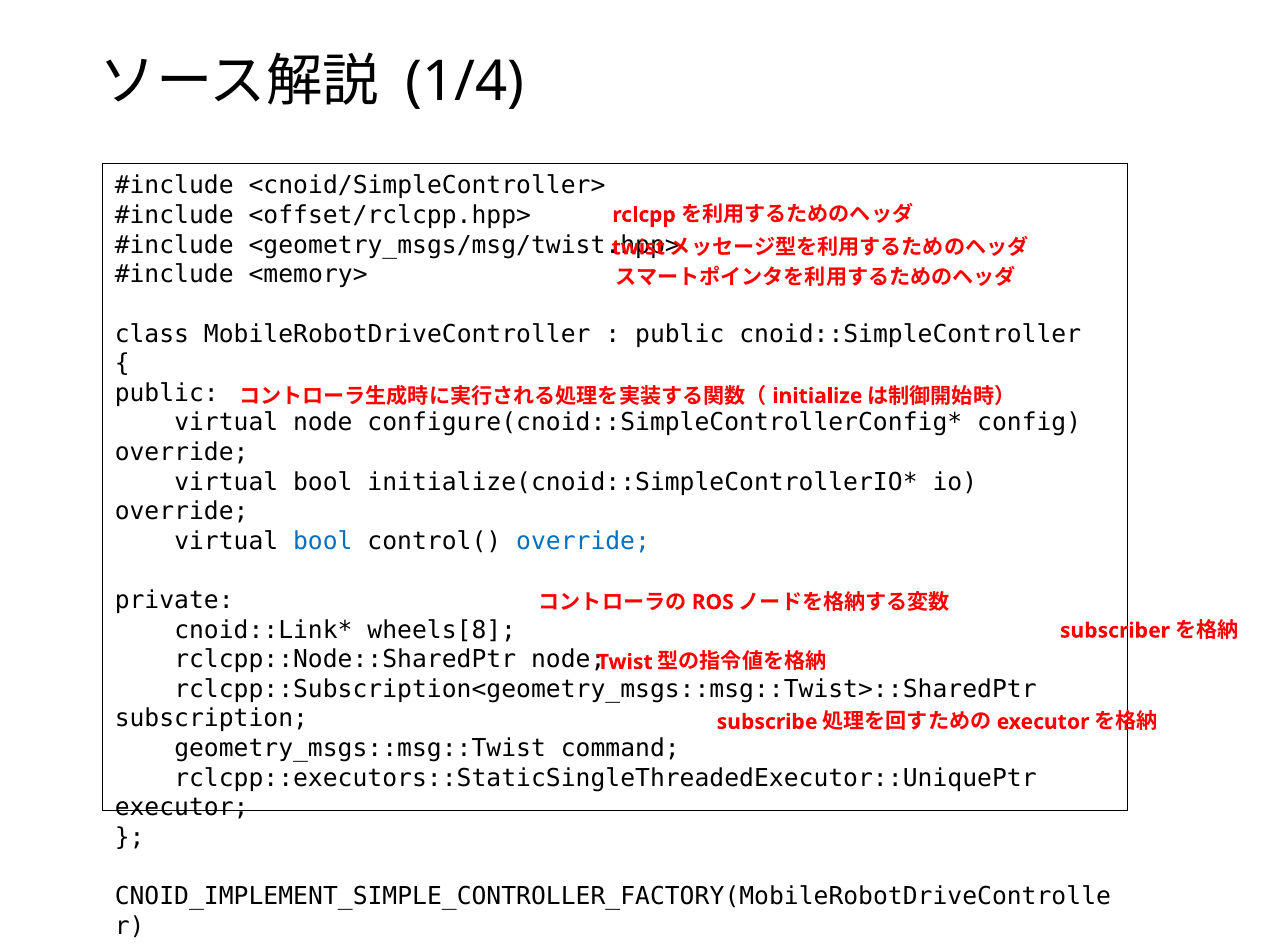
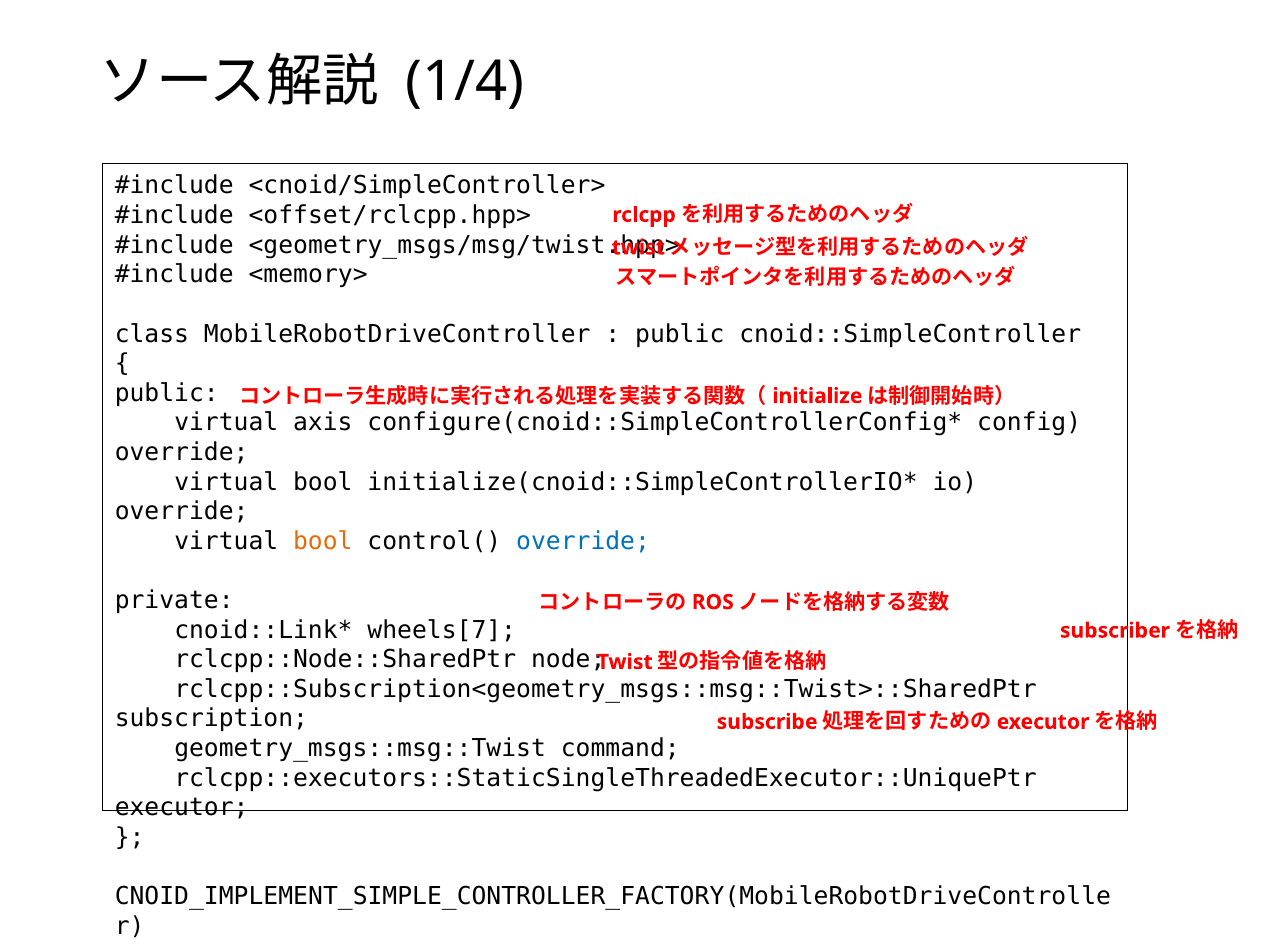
virtual node: node -> axis (323, 423)
bool colour: blue -> orange (323, 541)
wheels[8: wheels[8 -> wheels[7 (442, 630)
